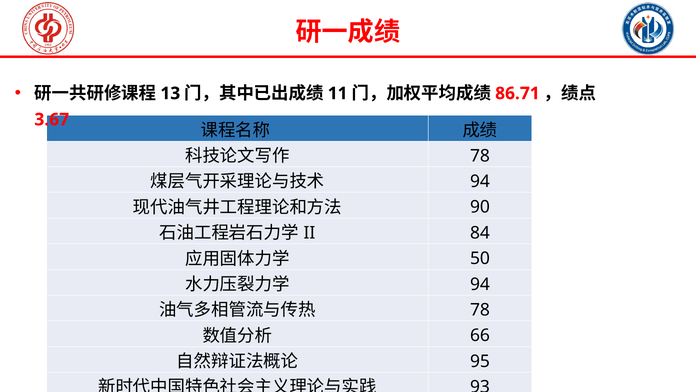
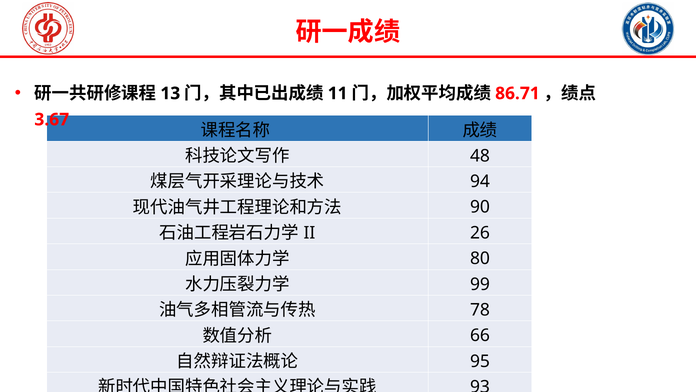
78: 78 -> 48 (480, 156)
84: 84 -> 26 (480, 233)
50: 50 -> 80 (480, 258)
94: 94 -> 99 (480, 284)
